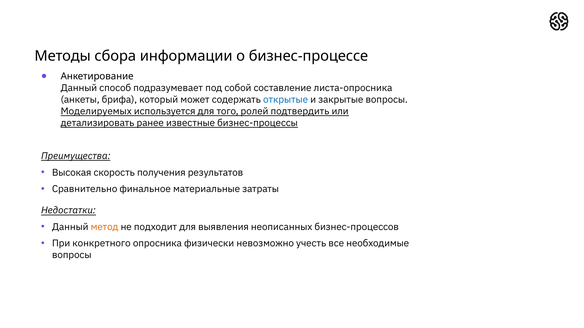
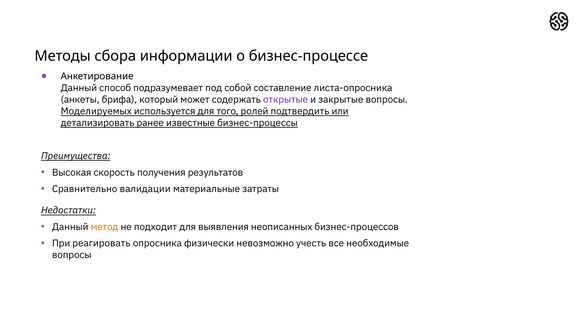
открытые colour: blue -> purple (286, 100)
финальное: финальное -> валидации (145, 189)
конкретного: конкретного -> реагировать (101, 244)
